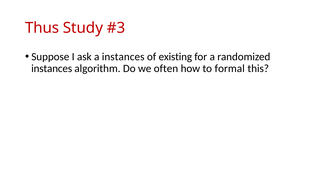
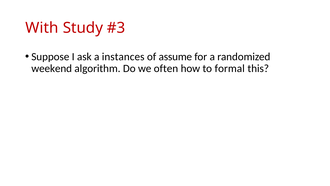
Thus: Thus -> With (42, 28)
existing: existing -> assume (175, 57)
instances: instances -> weekend (52, 68)
